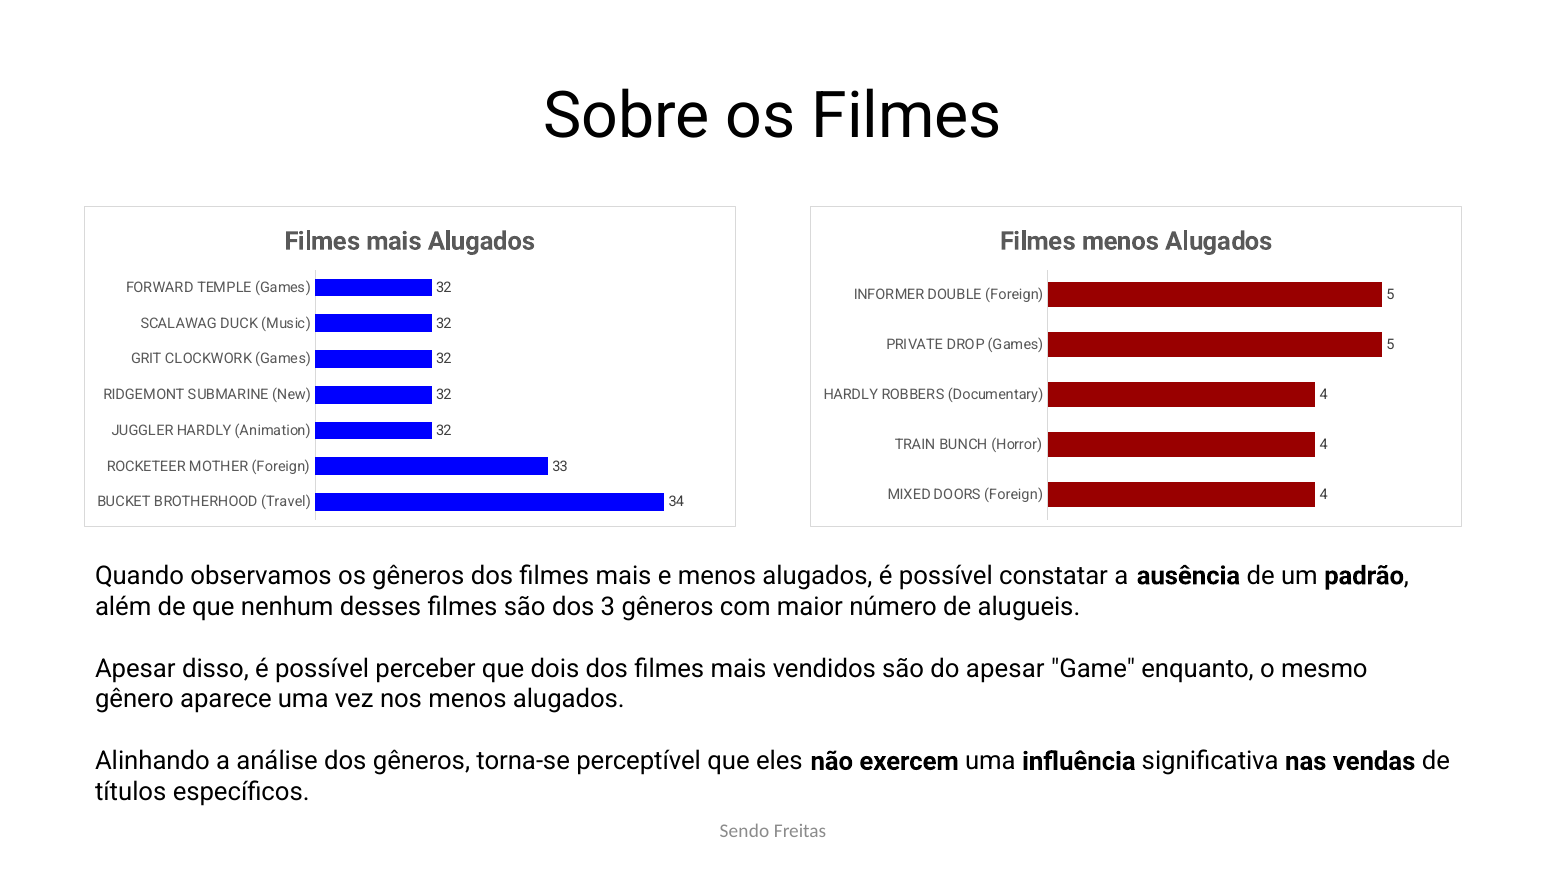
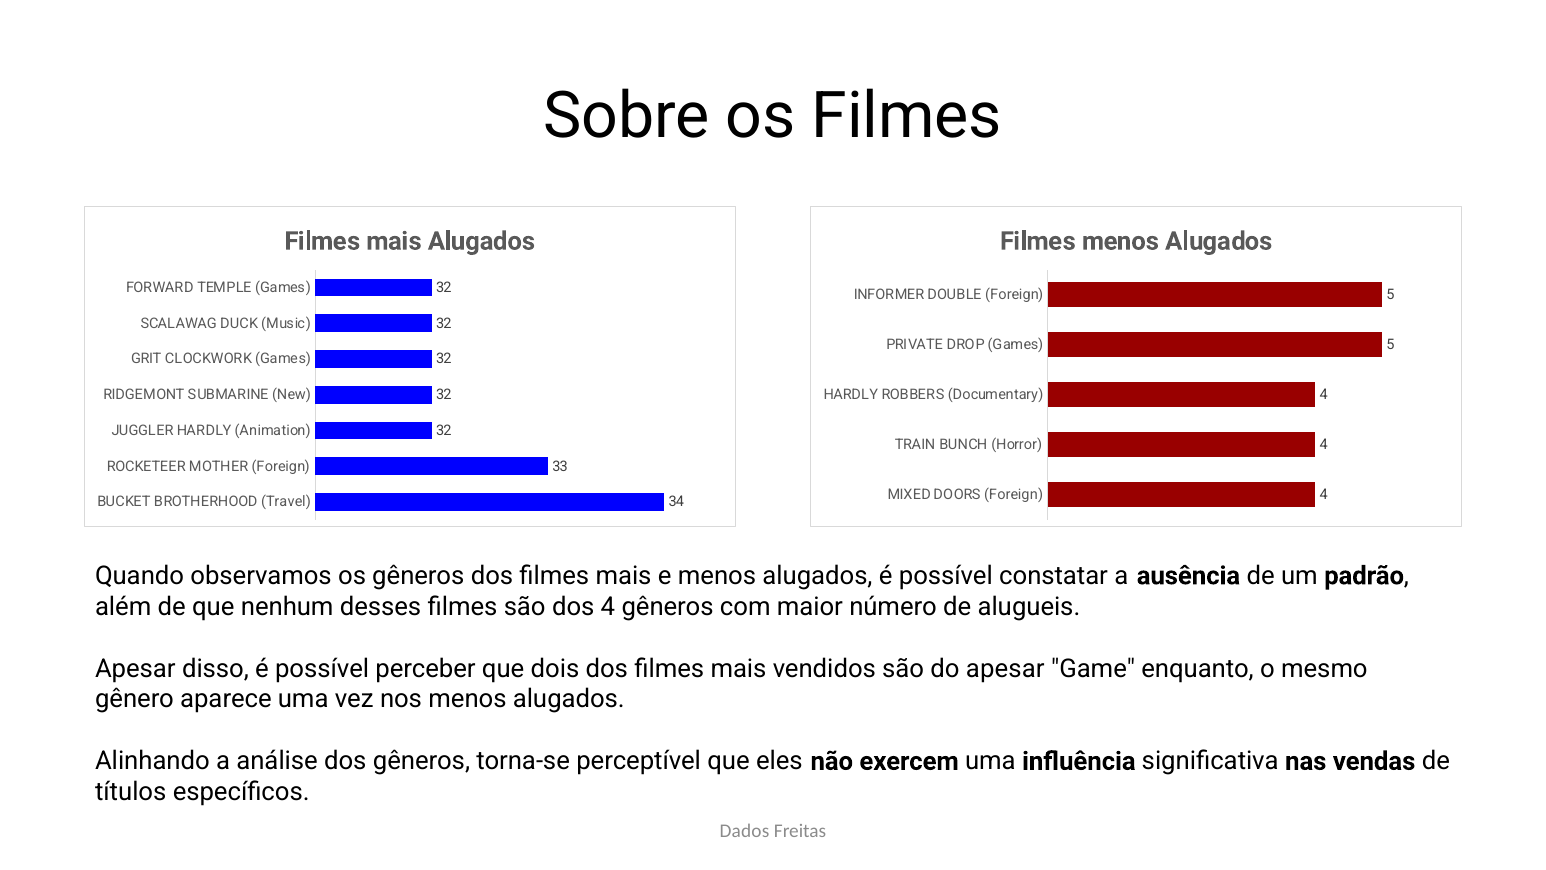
dos 3: 3 -> 4 (608, 606)
Sendo: Sendo -> Dados (744, 830)
